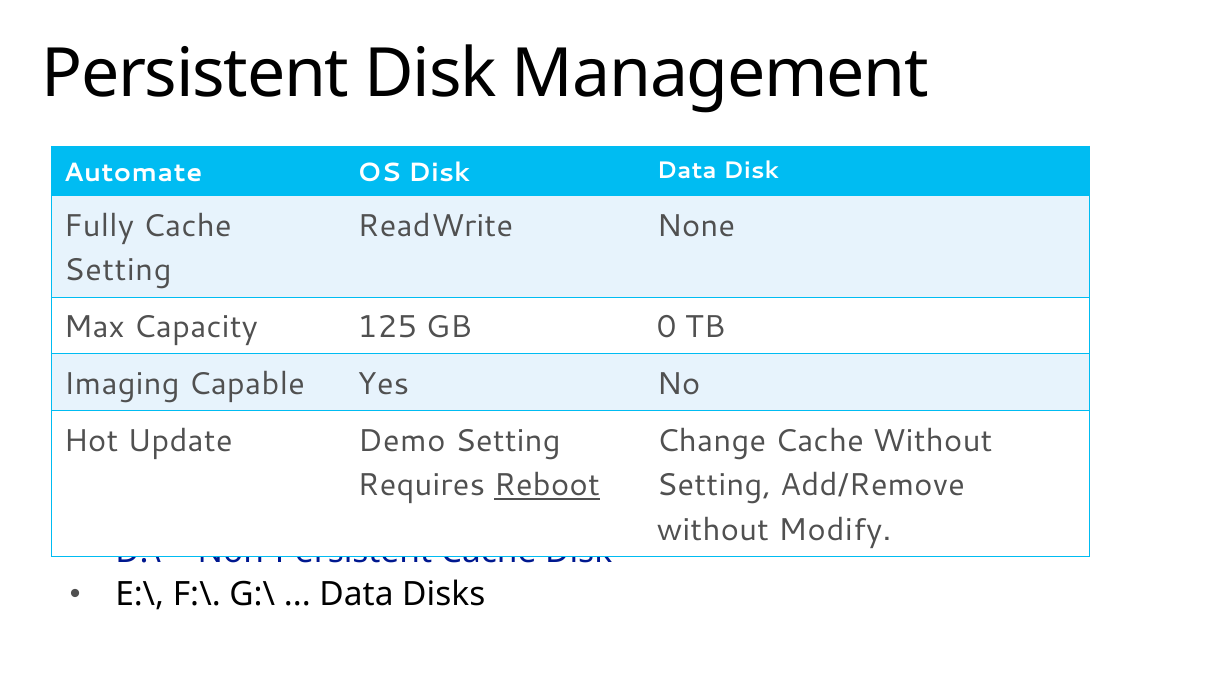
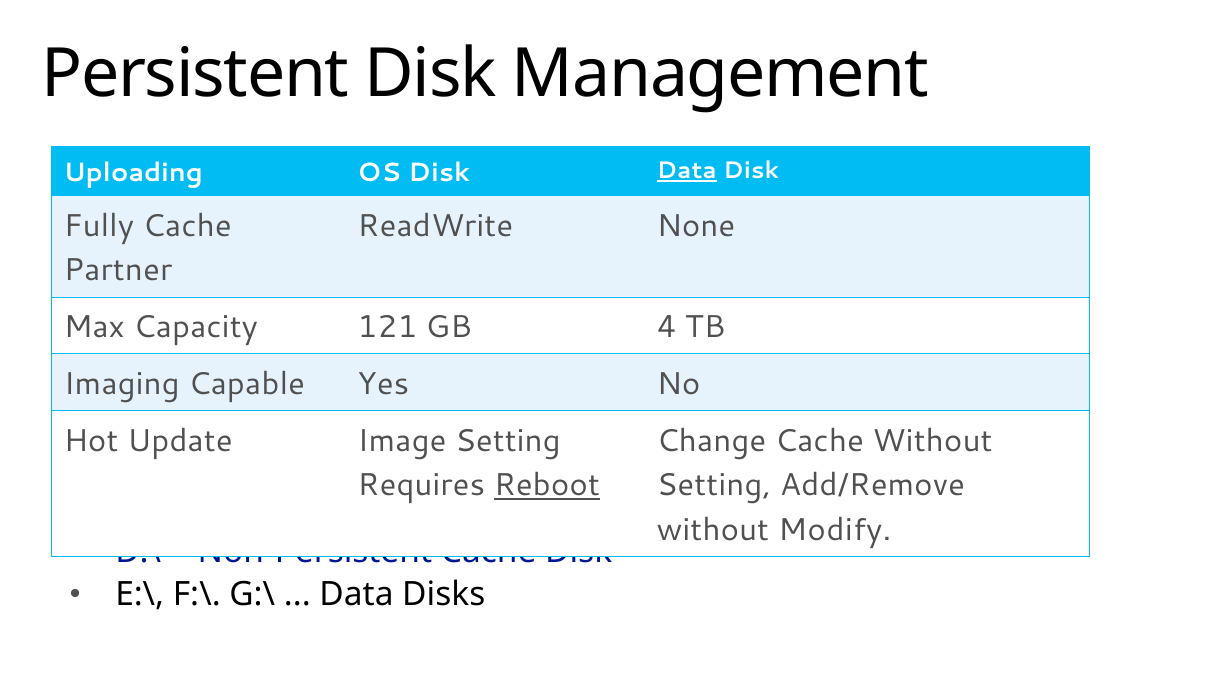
Automate: Automate -> Uploading (133, 173)
Data underline: none -> present (687, 171)
Setting: Setting -> Partner (118, 270)
125: 125 -> 121 (387, 327)
0: 0 -> 4 (666, 327)
Demo: Demo -> Image (402, 440)
